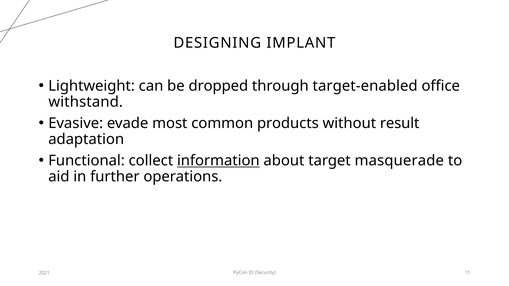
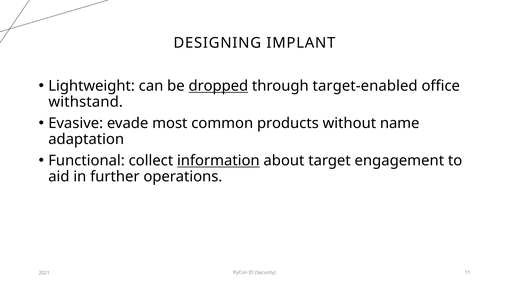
dropped underline: none -> present (218, 86)
result: result -> name (400, 123)
masquerade: masquerade -> engagement (399, 161)
